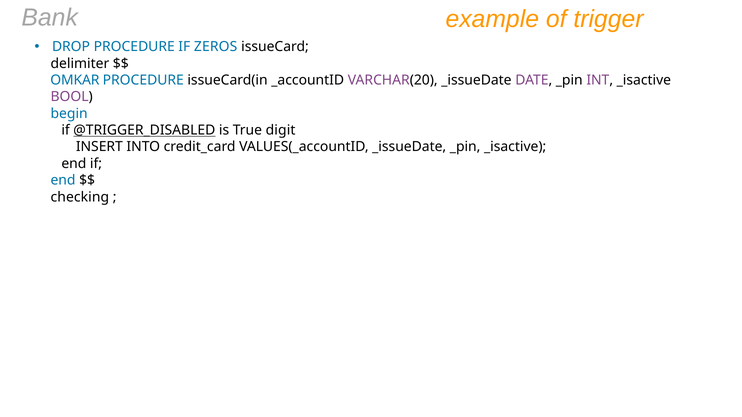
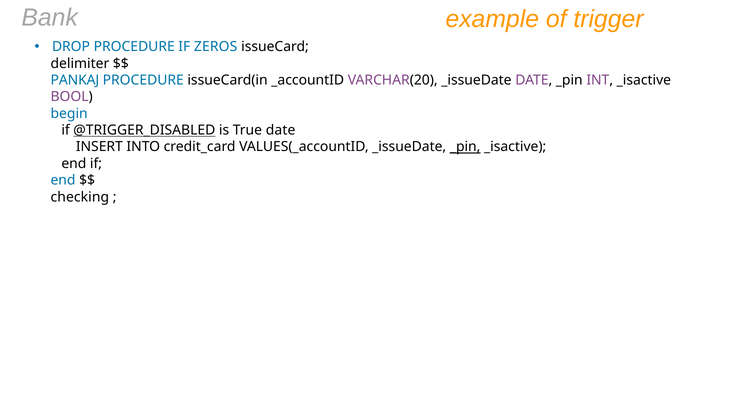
OMKAR: OMKAR -> PANKAJ (75, 80)
True digit: digit -> date (281, 130)
_pin underline: none -> present (465, 147)
